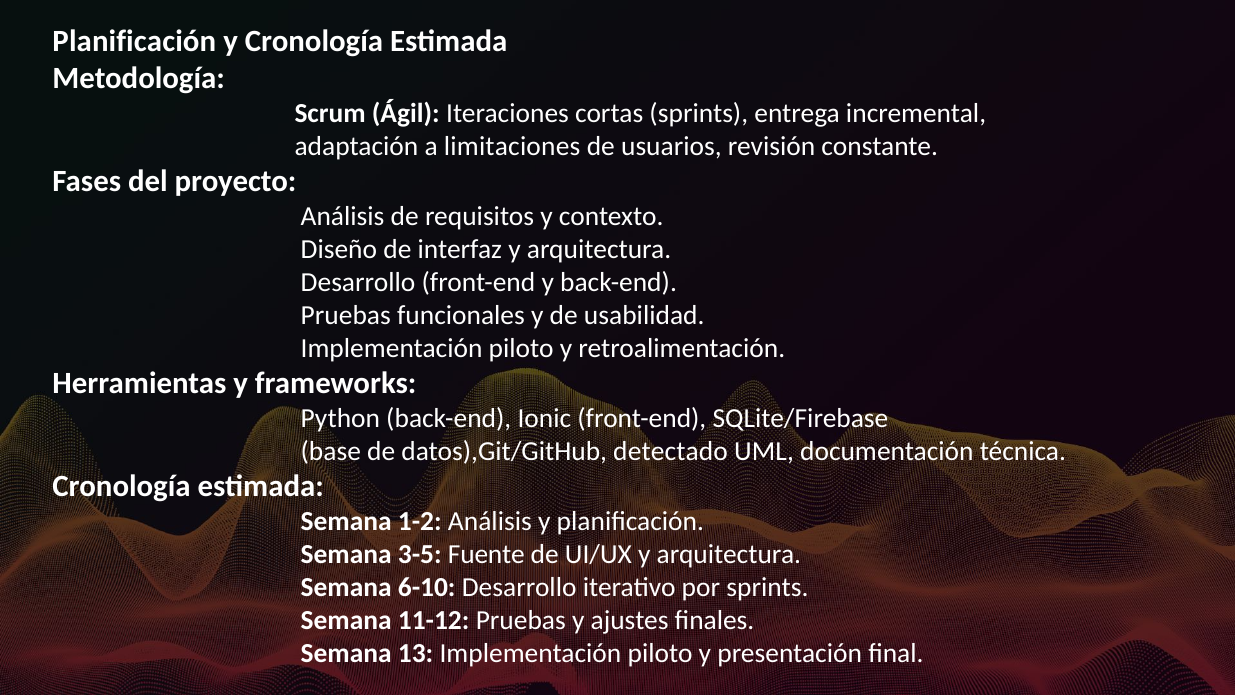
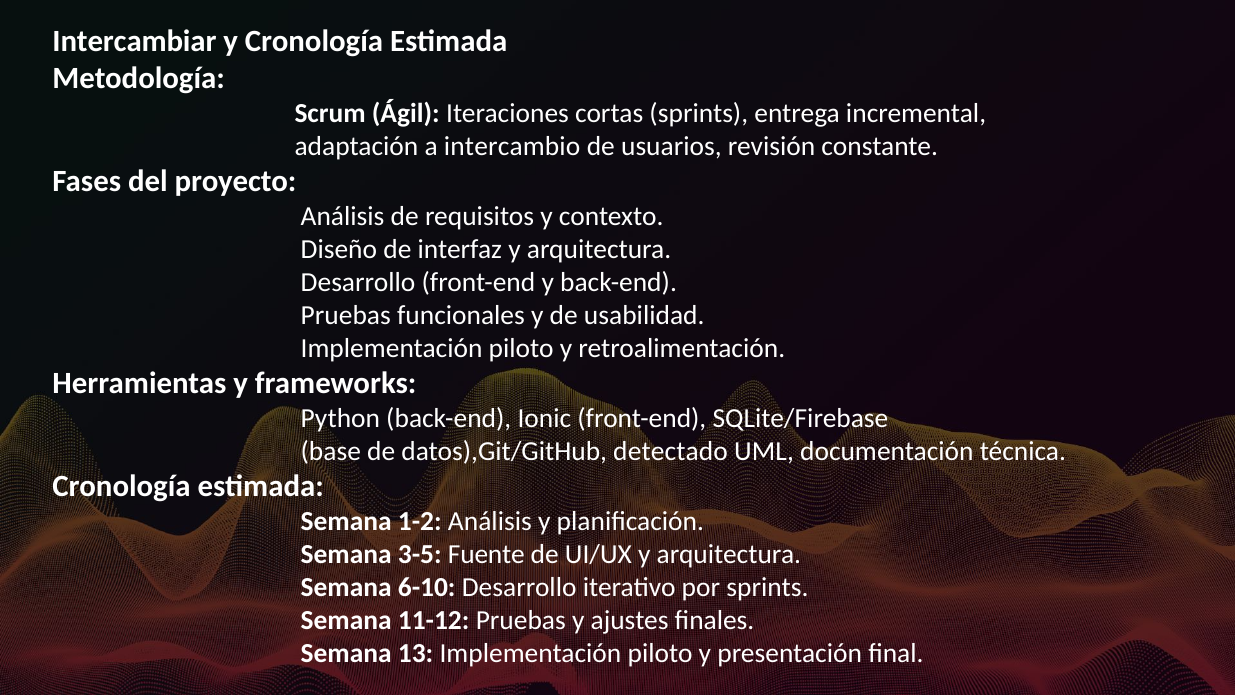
Planificación: Planificación -> Intercambiar (134, 42)
limitaciones: limitaciones -> intercambio (512, 146)
